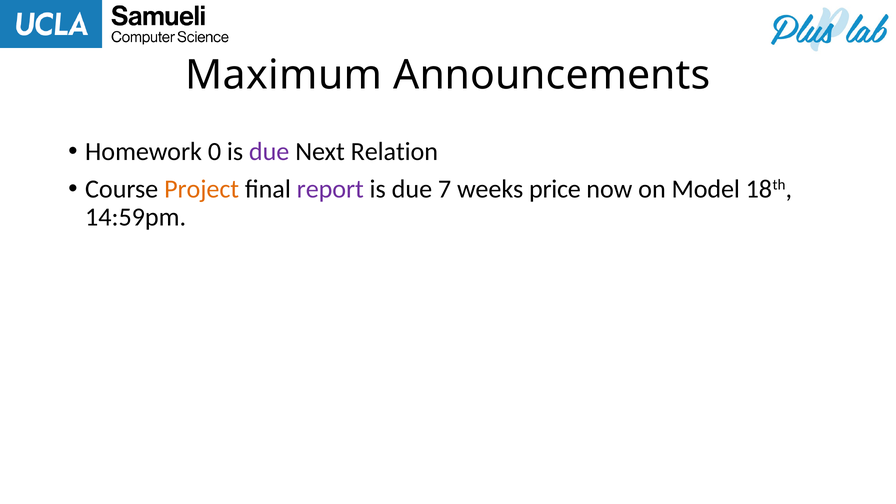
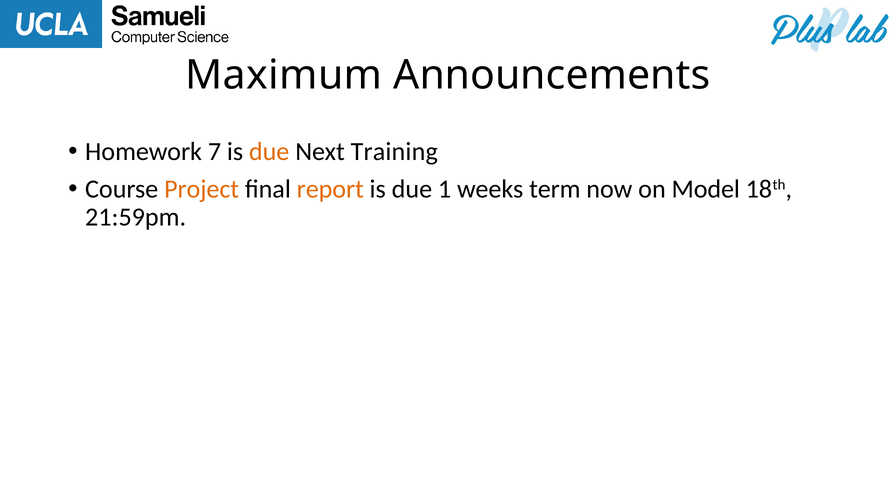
0: 0 -> 7 (214, 151)
due colour: purple -> orange (269, 151)
Relation: Relation -> Training (394, 151)
report colour: purple -> orange (330, 189)
7: 7 -> 1 (445, 189)
price: price -> term (555, 189)
14:59pm: 14:59pm -> 21:59pm (136, 217)
